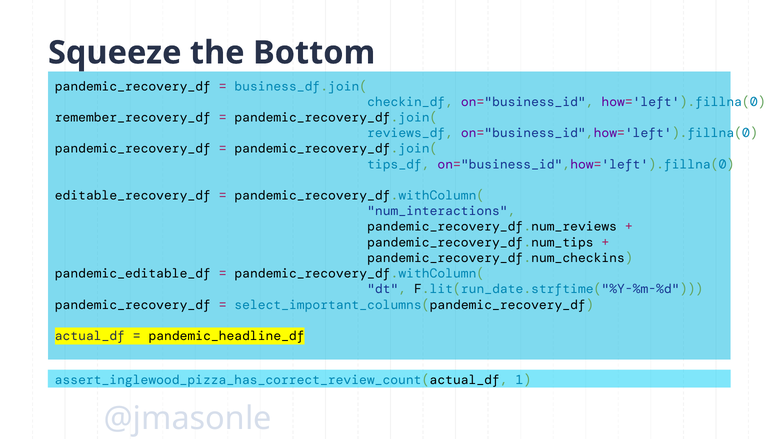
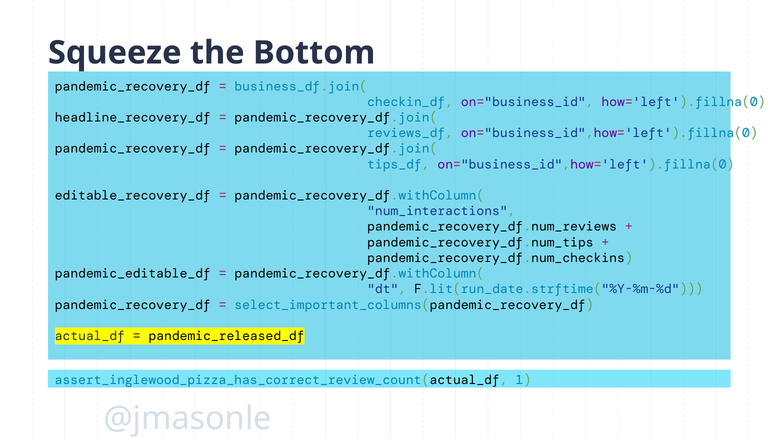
remember_recovery_df: remember_recovery_df -> headline_recovery_df (133, 118)
pandemic_headline_df: pandemic_headline_df -> pandemic_released_df (227, 336)
